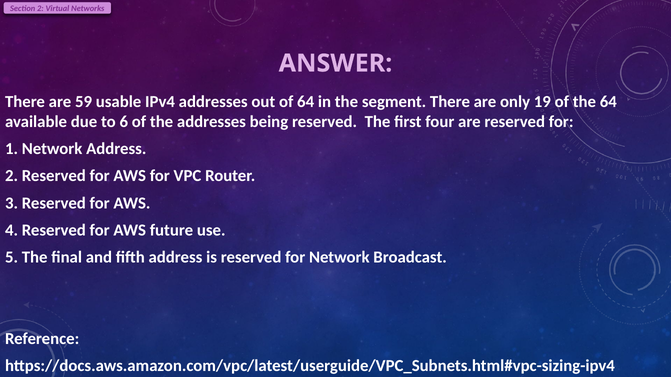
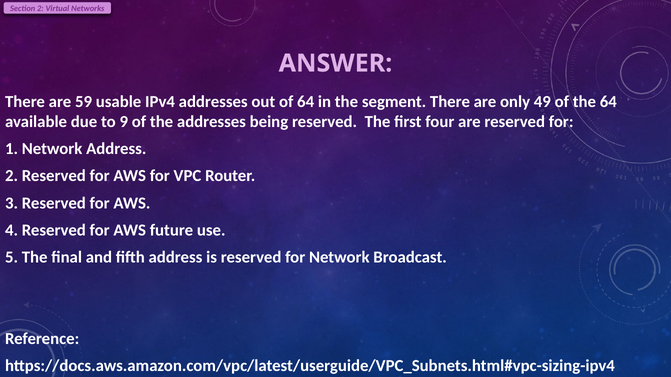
19: 19 -> 49 (542, 102)
6: 6 -> 9 (124, 122)
